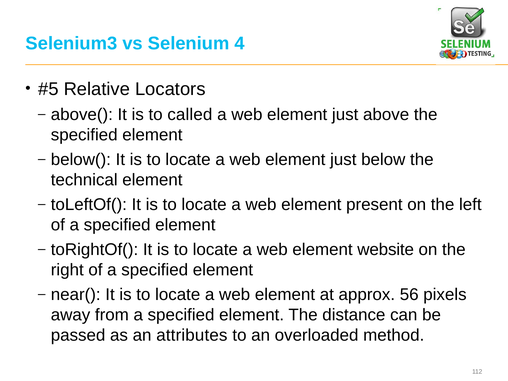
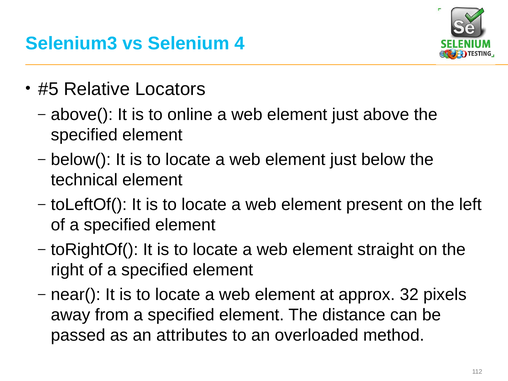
called: called -> online (190, 115)
website: website -> straight (386, 250)
56: 56 -> 32 (409, 295)
